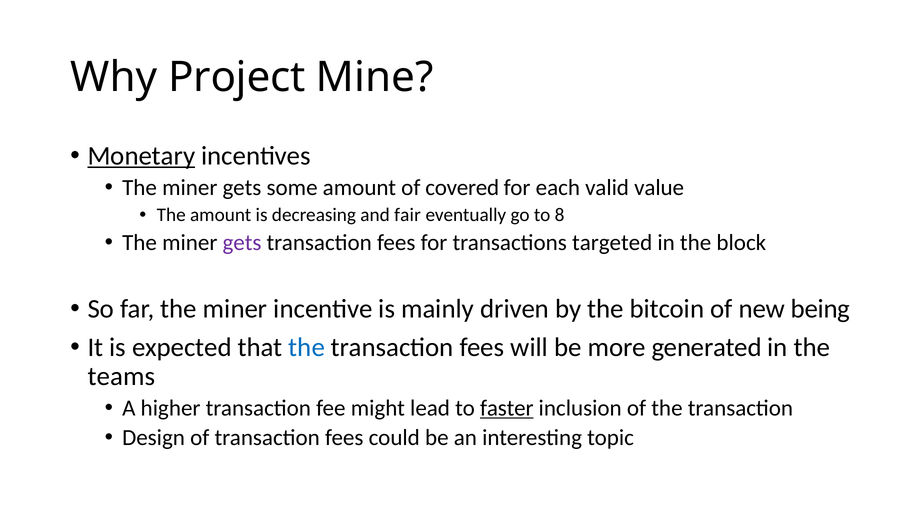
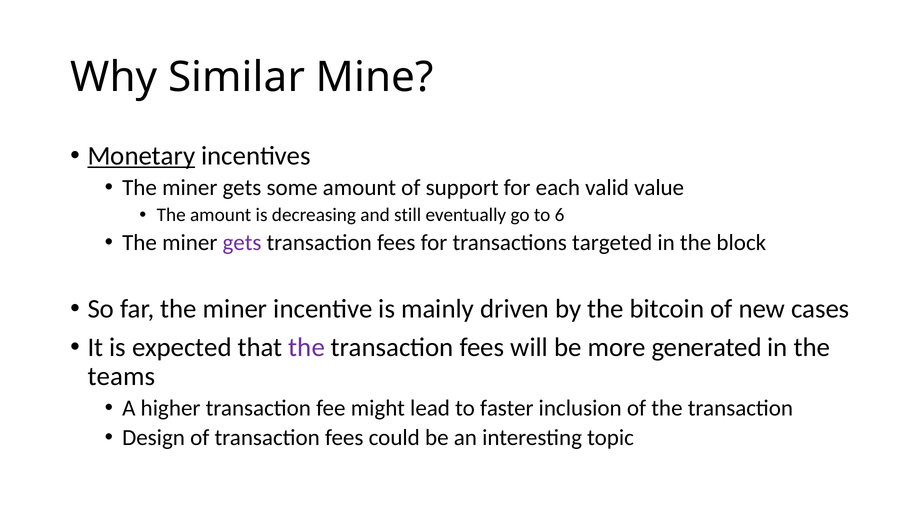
Project: Project -> Similar (237, 77)
covered: covered -> support (462, 188)
fair: fair -> still (408, 215)
8: 8 -> 6 (560, 215)
being: being -> cases (820, 309)
the colour: blue -> purple (307, 348)
faster underline: present -> none (507, 409)
